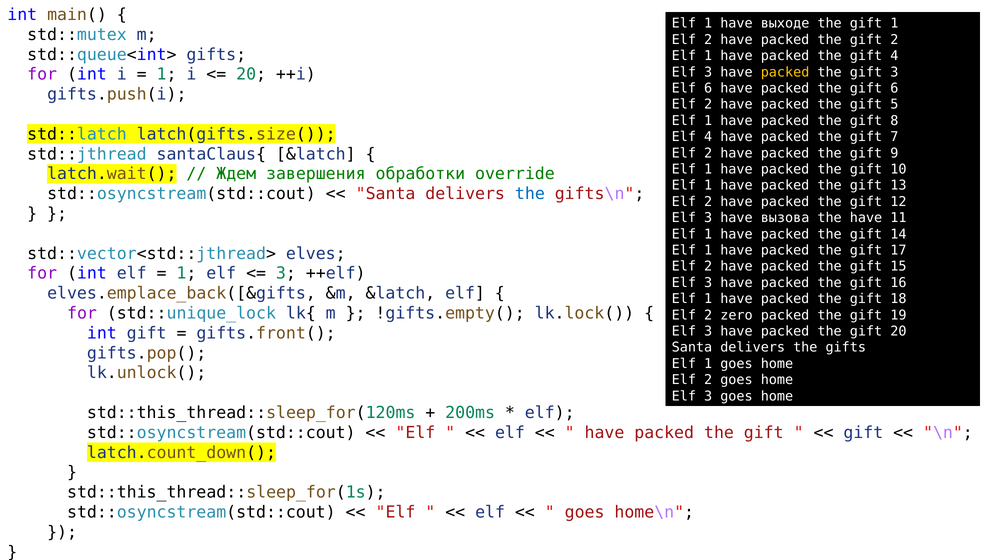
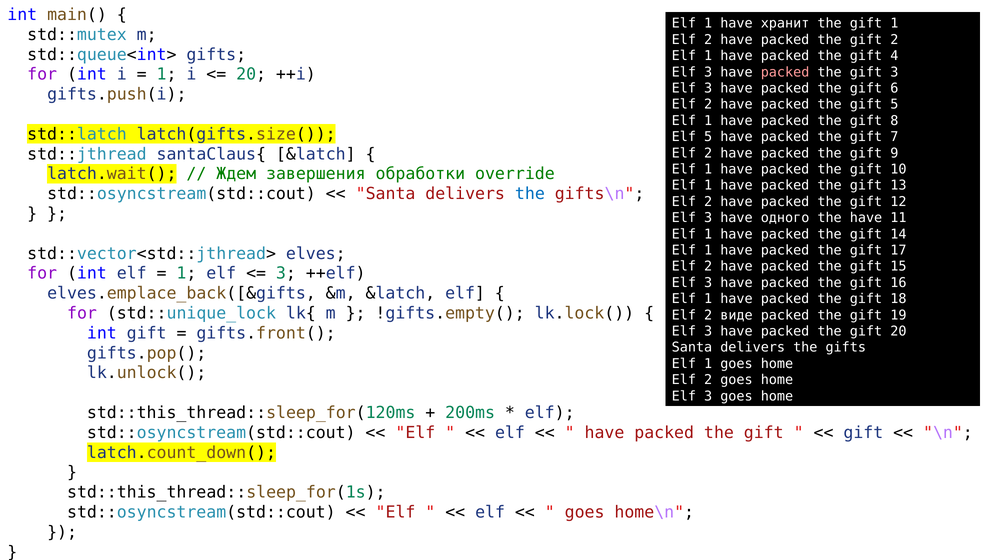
выходе: выходе -> хранит (785, 24)
packed colour: yellow -> pink (785, 72)
6: 6 -> 3 (708, 88)
Elf 4: 4 -> 5 (708, 137)
вызова: вызова -> одного (785, 218)
zero: zero -> виде (736, 315)
